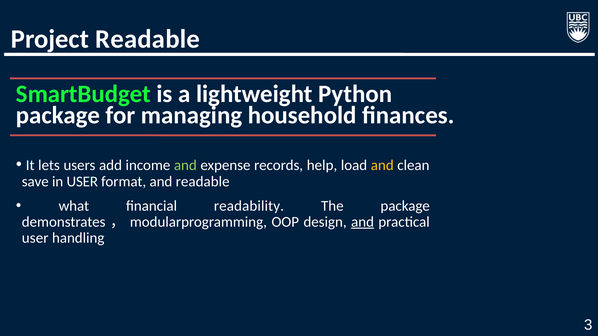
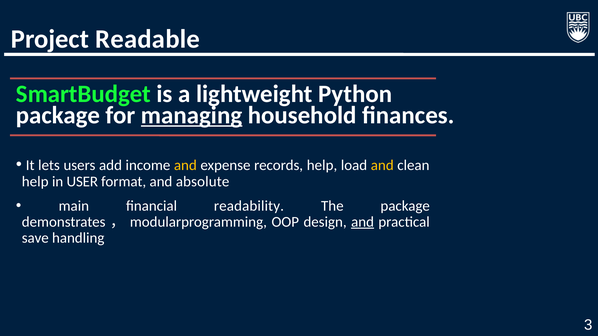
managing underline: none -> present (192, 115)
and colour: light green -> yellow (185, 165)
save: save -> help (35, 182)
and readable: readable -> absolute (203, 182)
what: what -> main (74, 206)
user: user -> save (35, 238)
